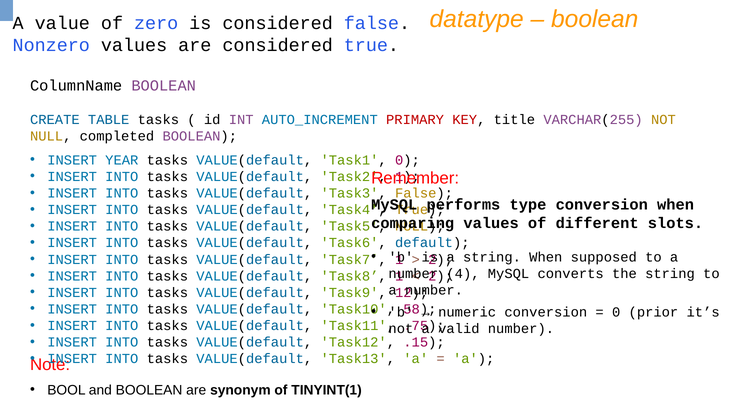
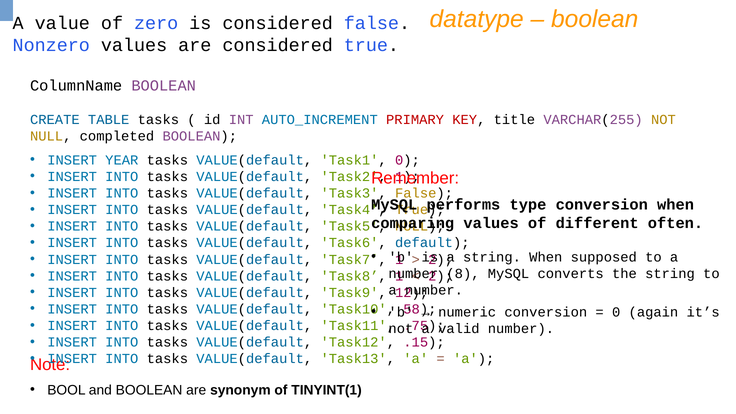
slots: slots -> often (676, 223)
4: 4 -> 8 (463, 274)
prior: prior -> again (653, 312)
